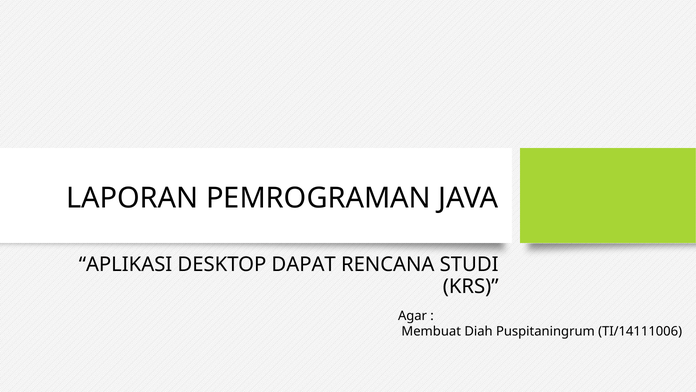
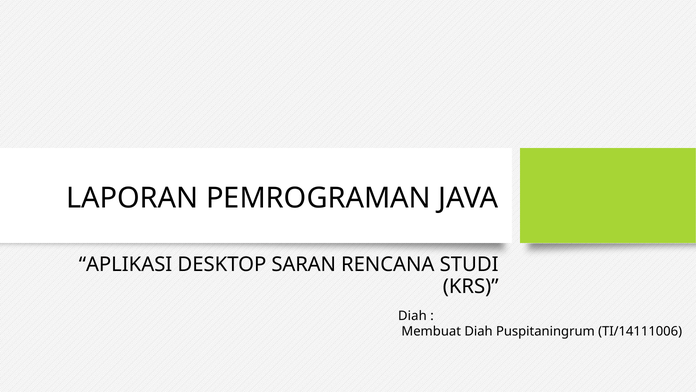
DAPAT: DAPAT -> SARAN (304, 264)
Agar: Agar -> Diah (412, 315)
